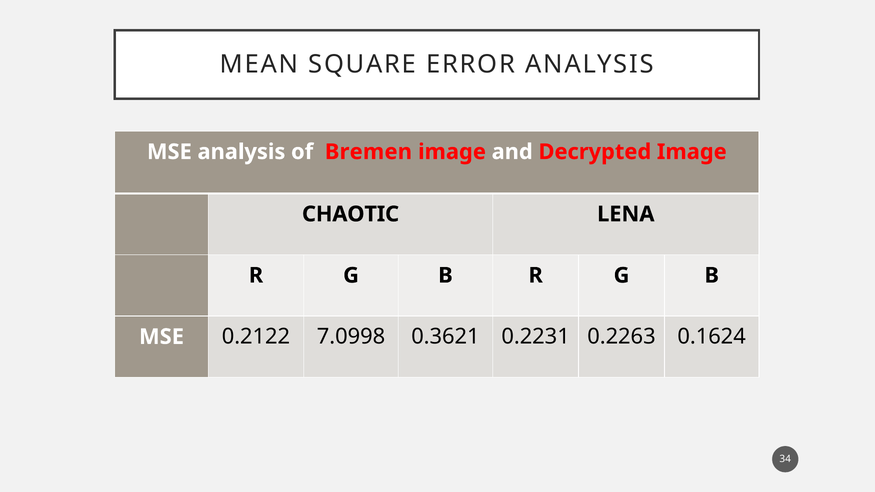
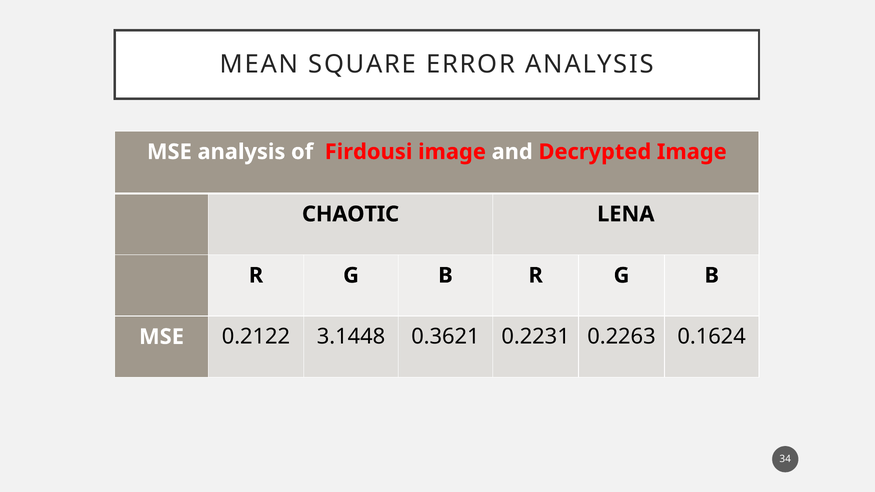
Bremen: Bremen -> Firdousi (369, 152)
7.0998: 7.0998 -> 3.1448 (351, 337)
